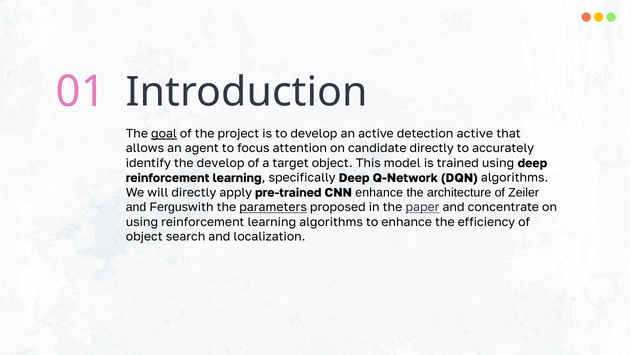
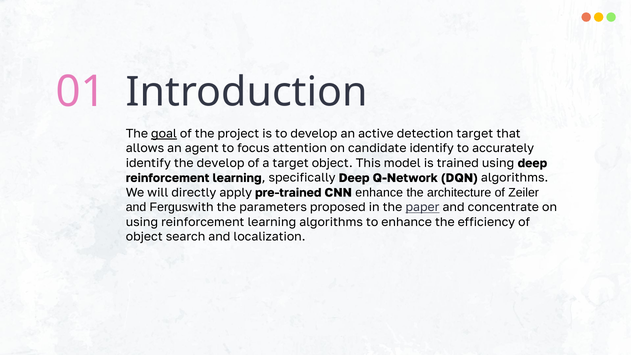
detection active: active -> target (475, 134)
candidate directly: directly -> identify (432, 148)
parameters underline: present -> none (273, 207)
